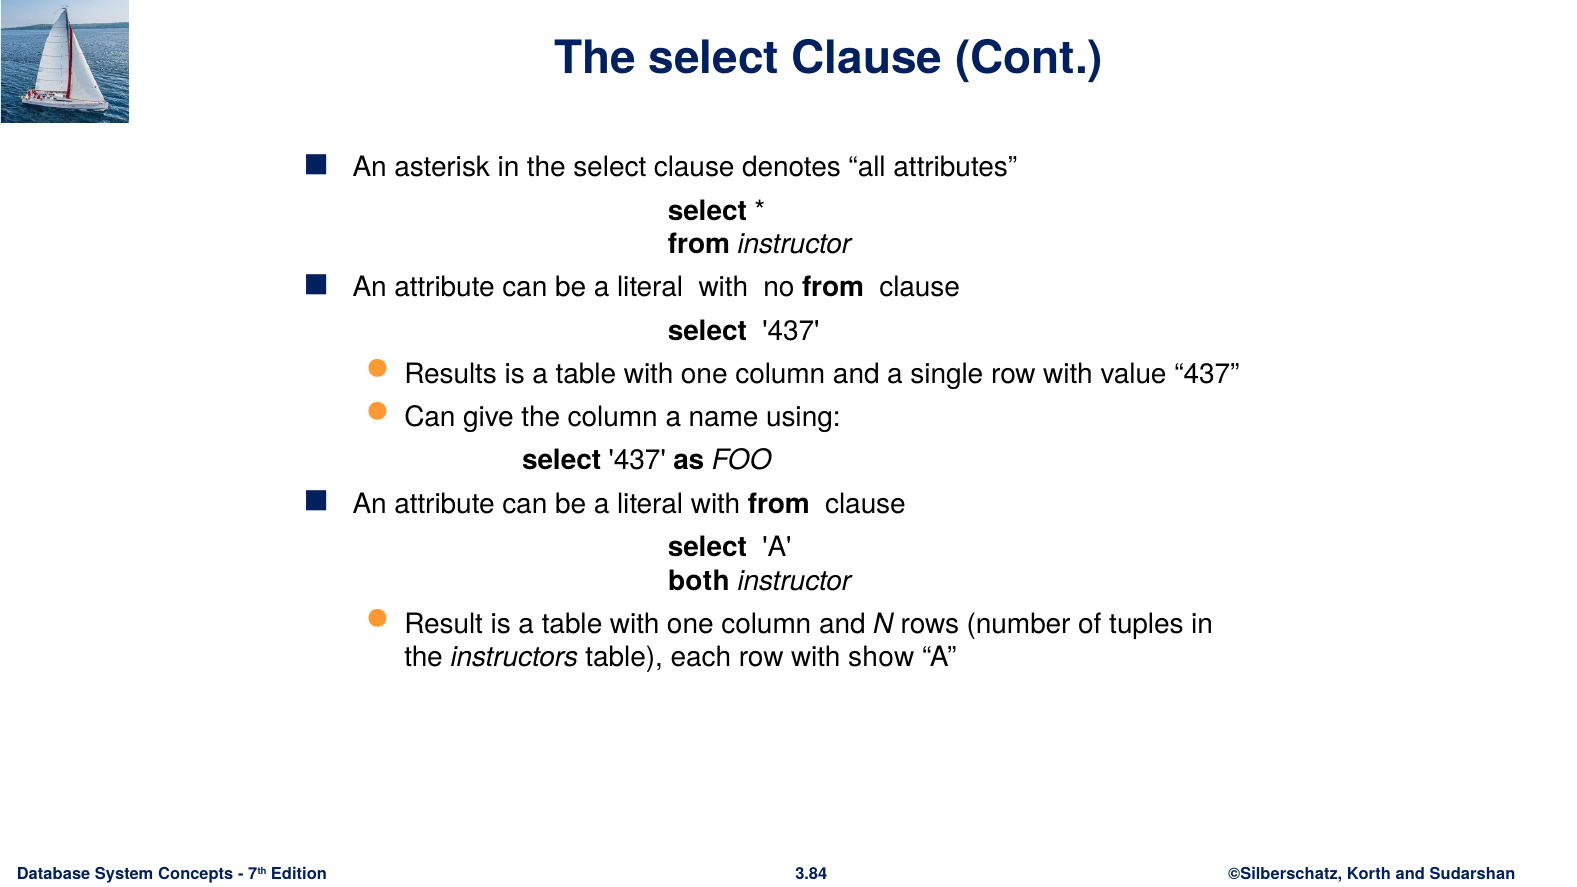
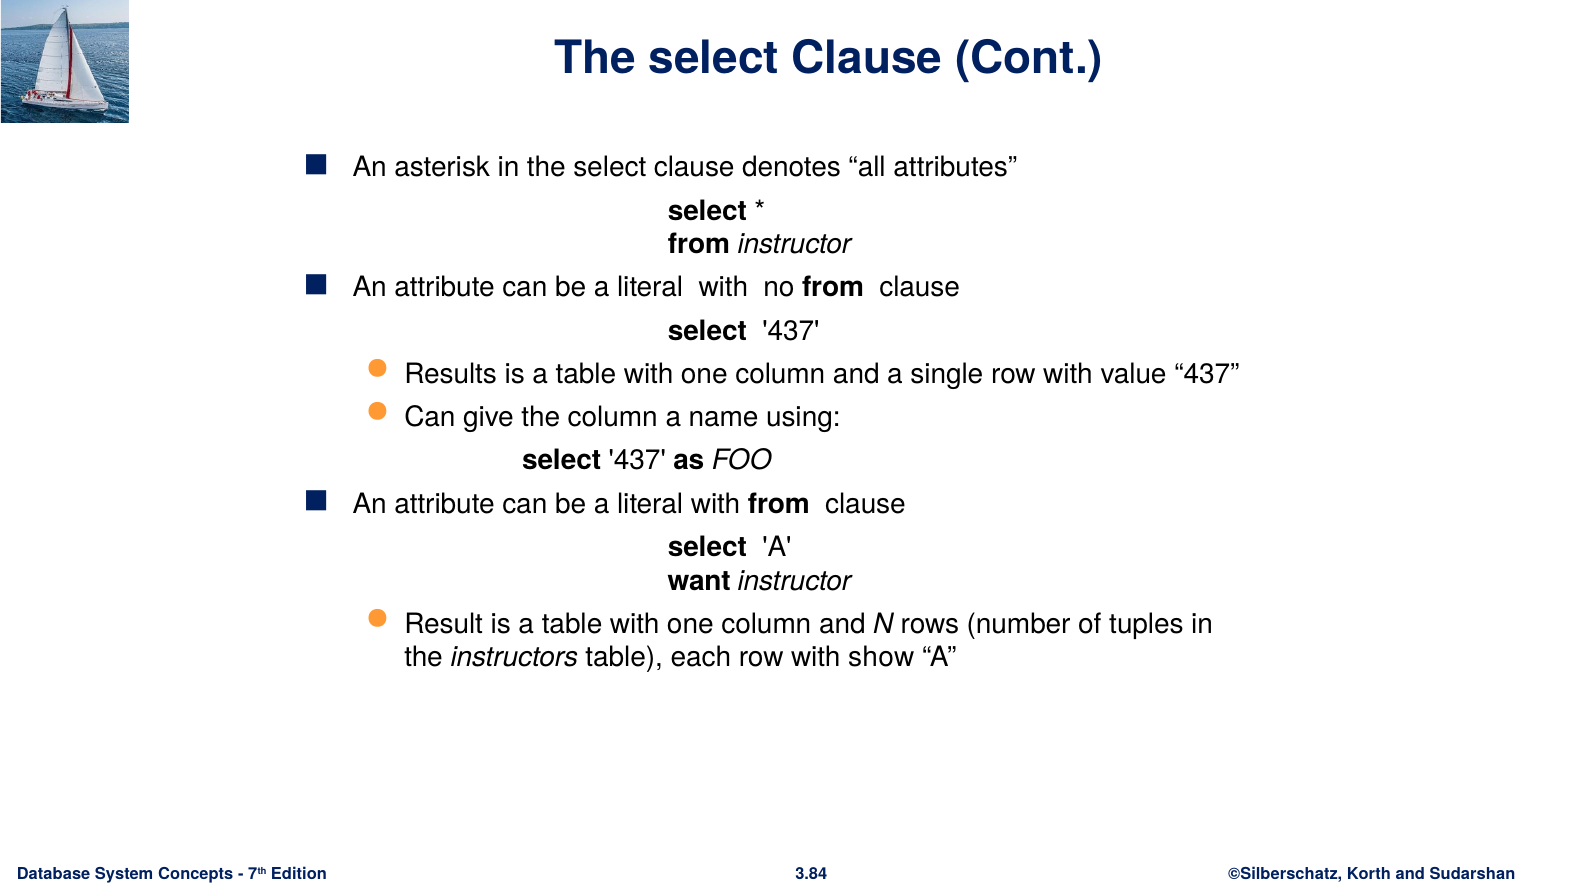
both: both -> want (699, 581)
